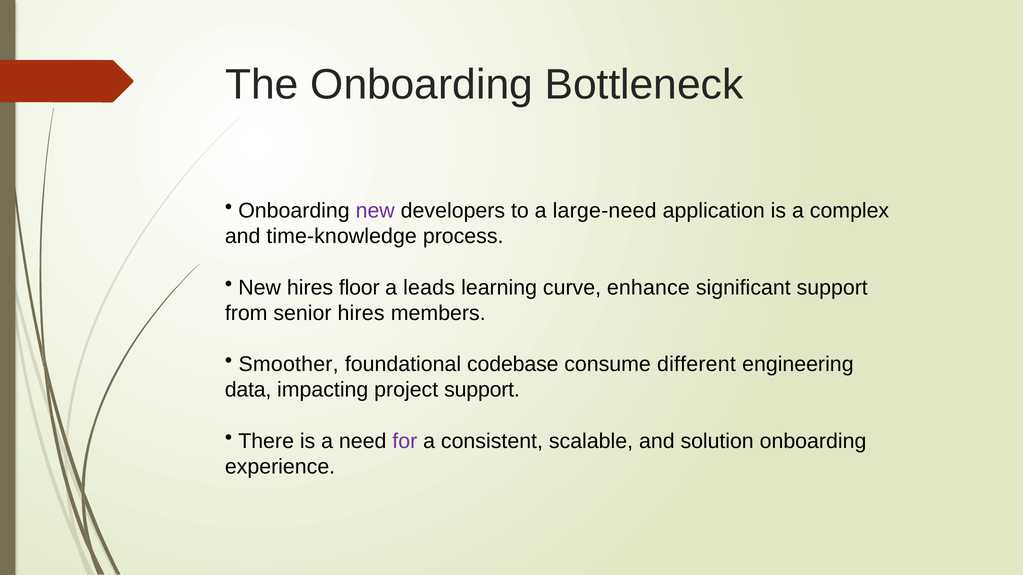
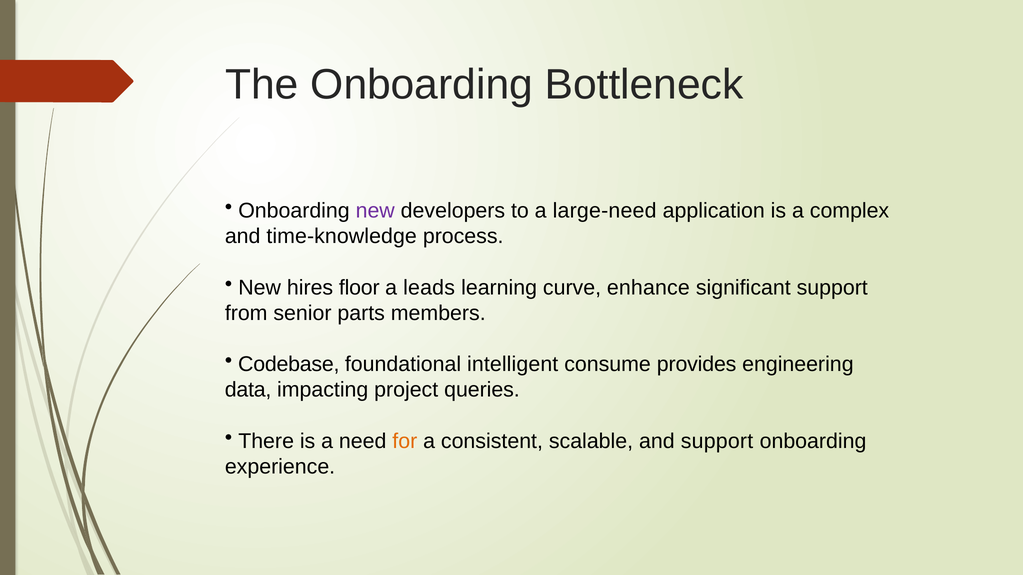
senior hires: hires -> parts (361, 313)
Smoother: Smoother -> Codebase (289, 365)
codebase: codebase -> intelligent (513, 365)
different: different -> provides (697, 365)
project support: support -> queries (482, 390)
for colour: purple -> orange (405, 441)
and solution: solution -> support (717, 441)
